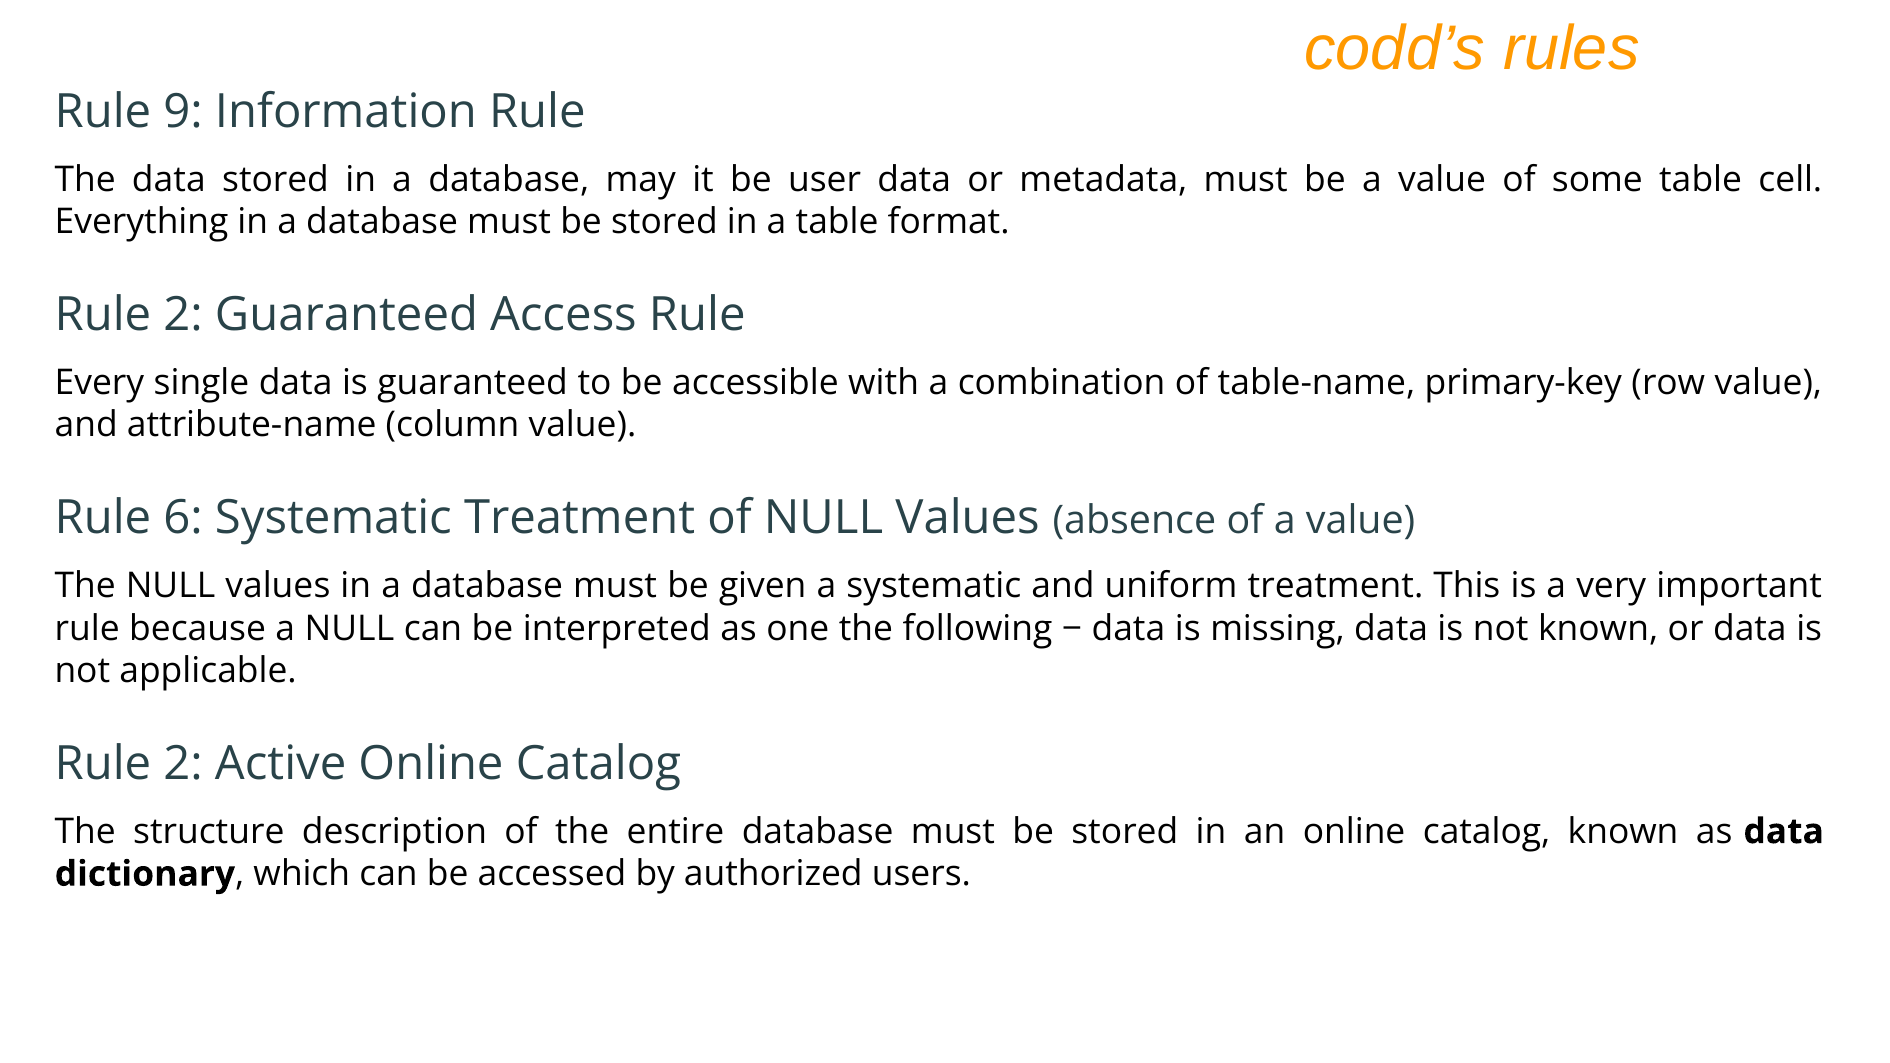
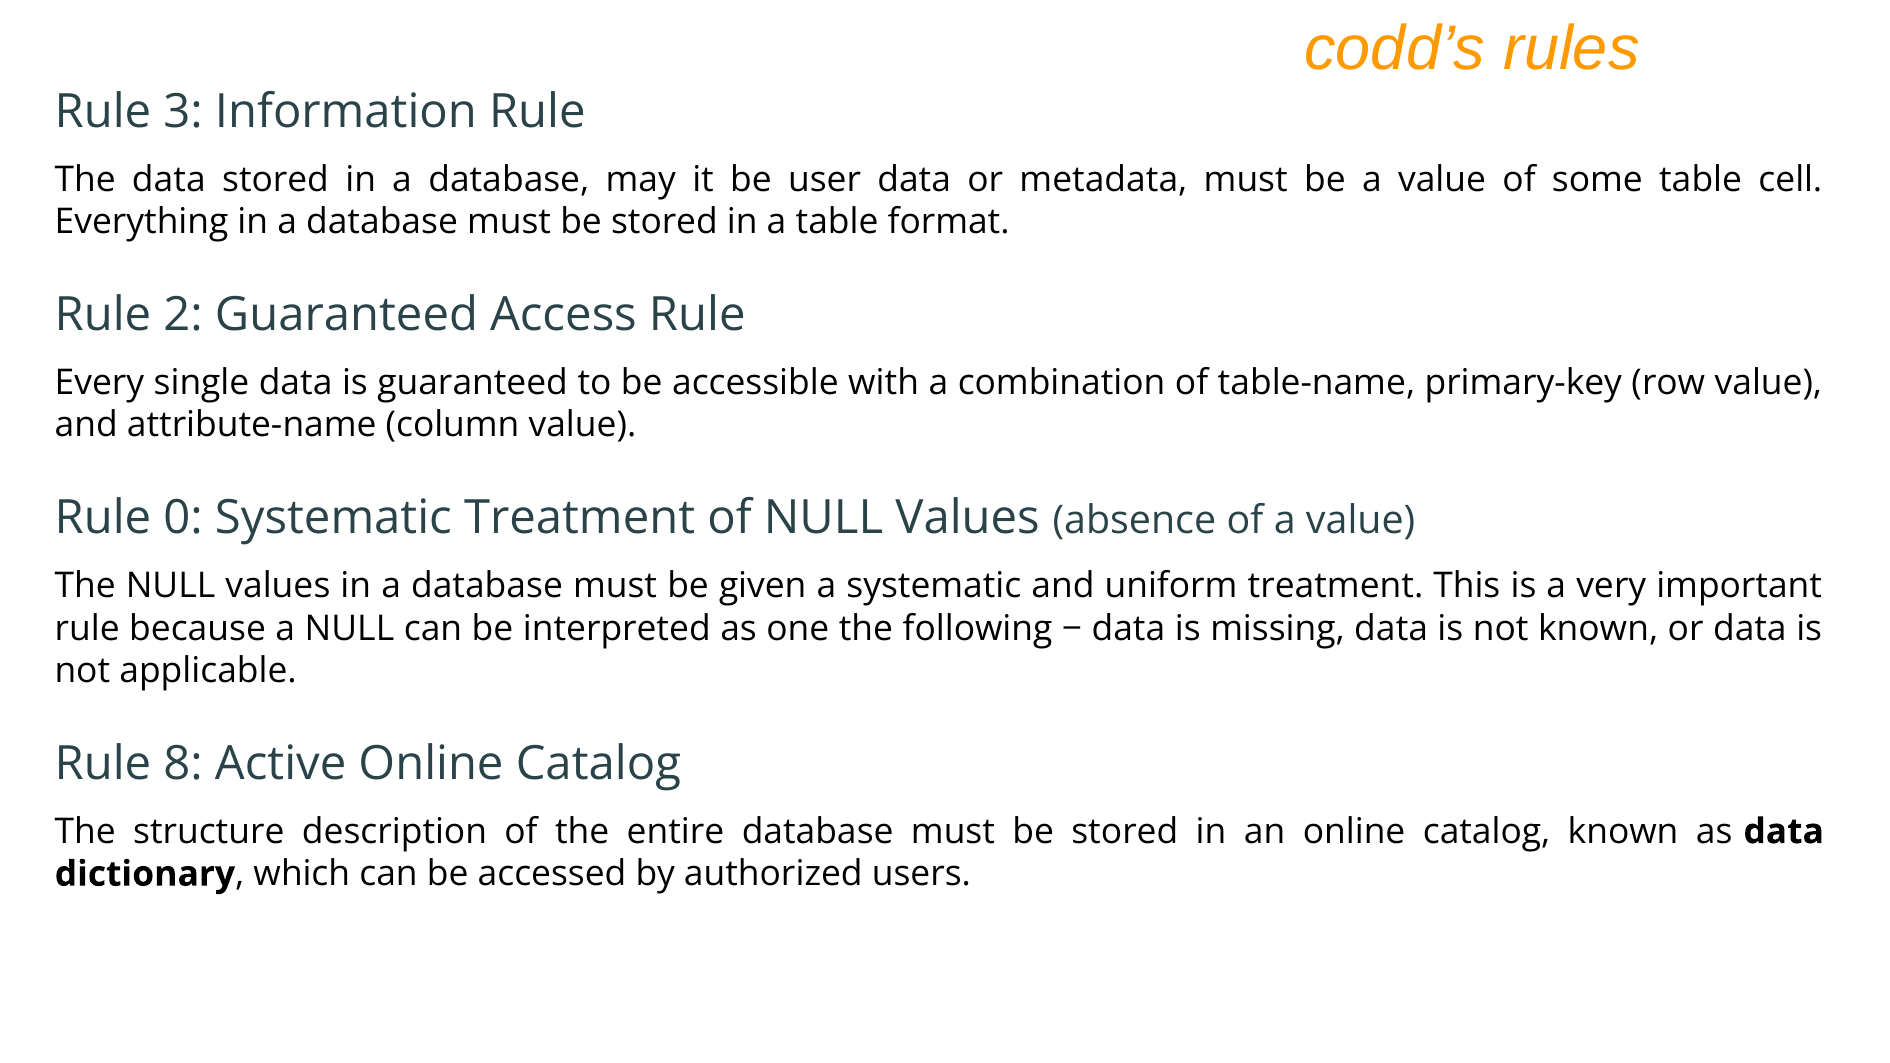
9: 9 -> 3 (183, 112)
6: 6 -> 0 (183, 518)
2: 2 -> 8 (183, 764)
